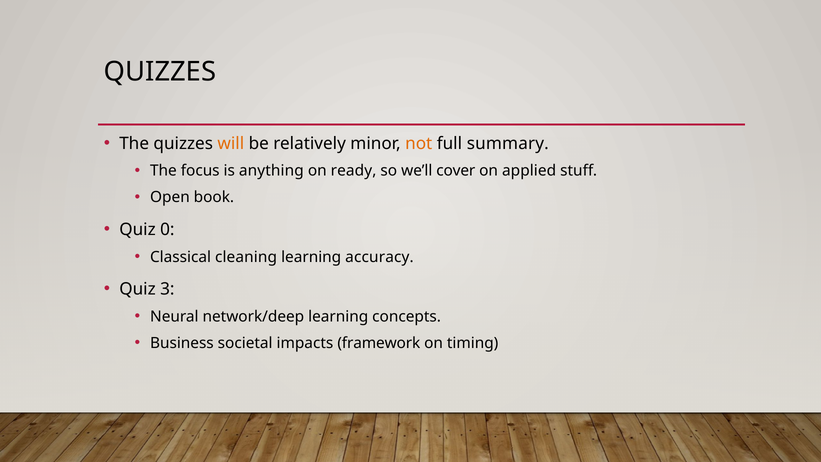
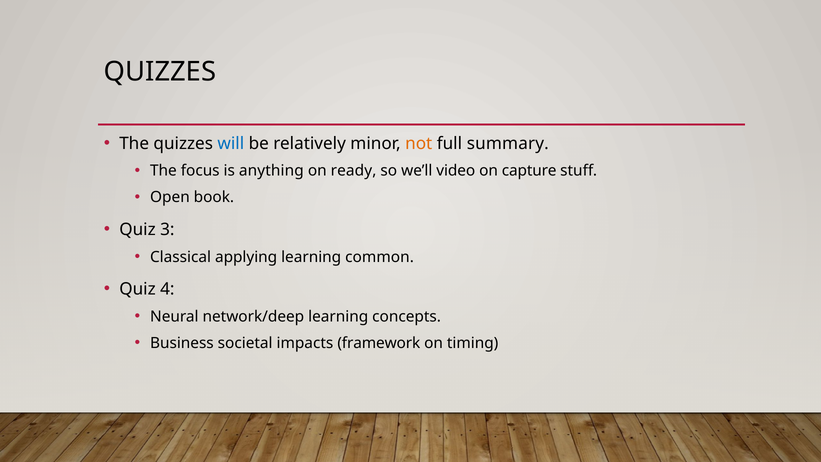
will colour: orange -> blue (231, 143)
cover: cover -> video (456, 171)
applied: applied -> capture (529, 171)
0: 0 -> 3 (167, 229)
cleaning: cleaning -> applying (246, 257)
accuracy: accuracy -> common (380, 257)
3: 3 -> 4 (167, 289)
